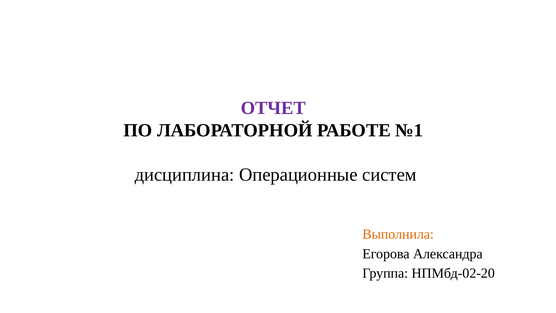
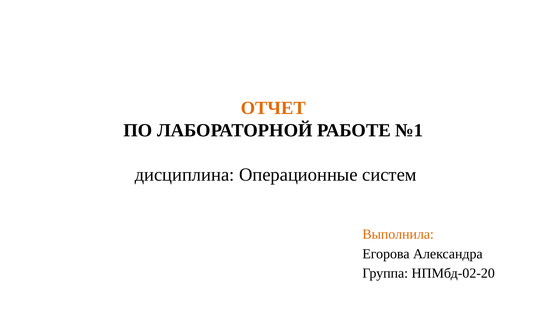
ОТЧЕТ colour: purple -> orange (273, 108)
